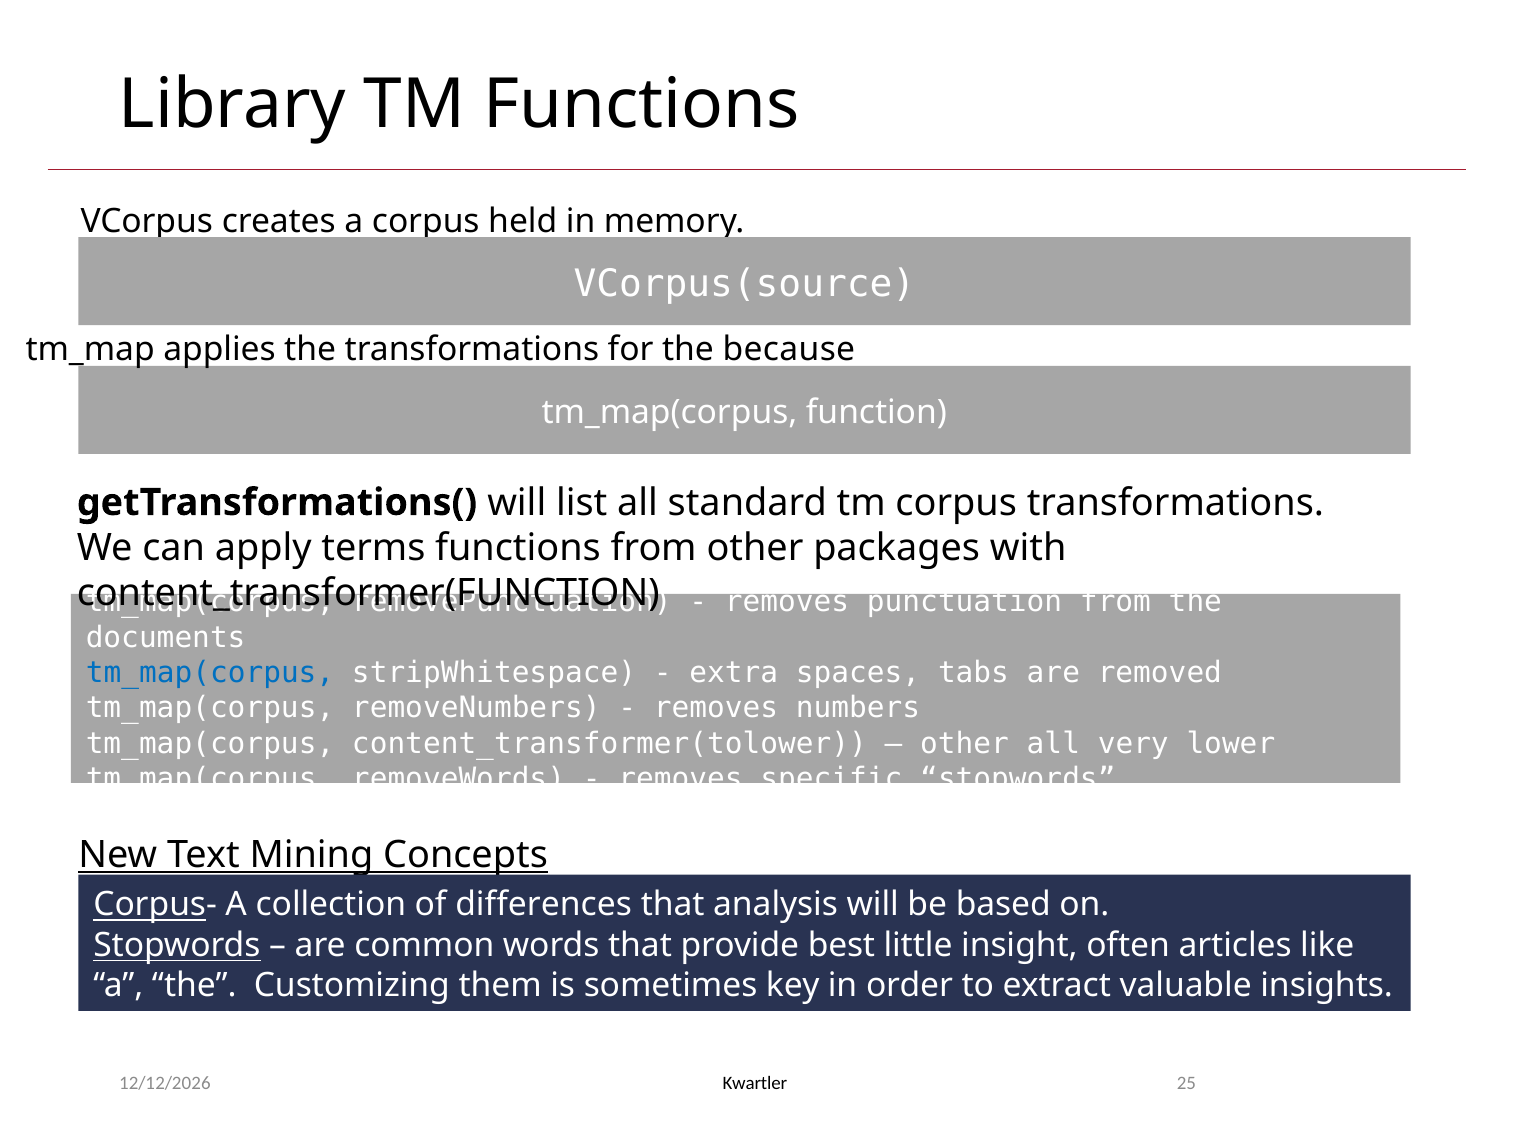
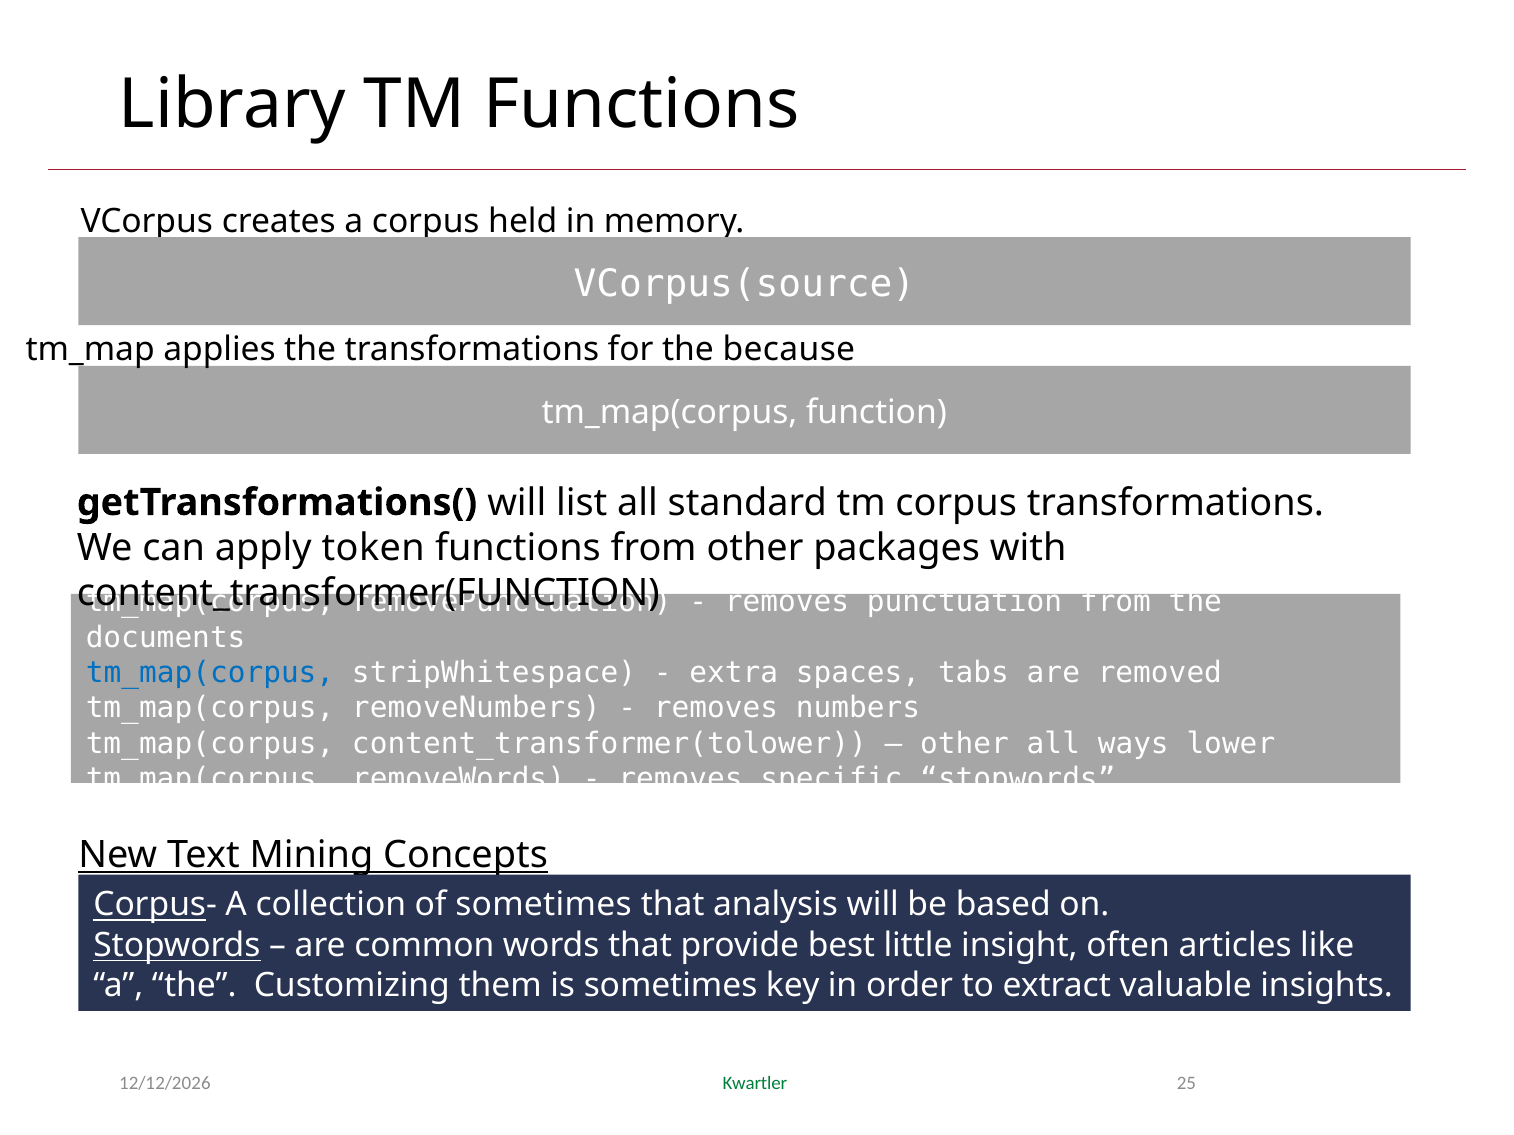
terms: terms -> token (373, 548)
very: very -> ways (1133, 744)
of differences: differences -> sometimes (543, 905)
Kwartler colour: black -> green (755, 1084)
